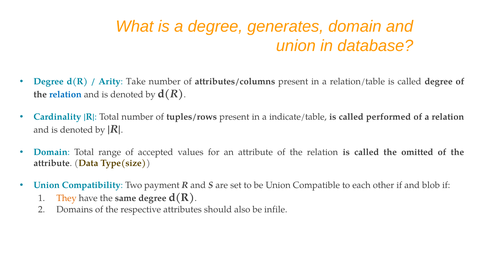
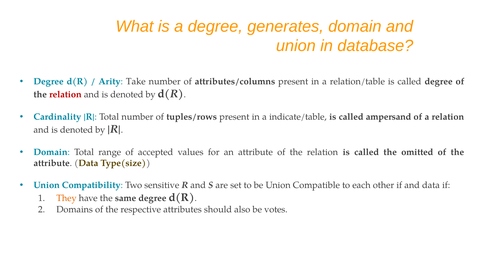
relation colour: blue -> red (65, 95)
performed: performed -> ampersand (389, 117)
payment: payment -> sensitive (162, 185)
and blob: blob -> data (431, 185)
infile: infile -> votes (276, 209)
